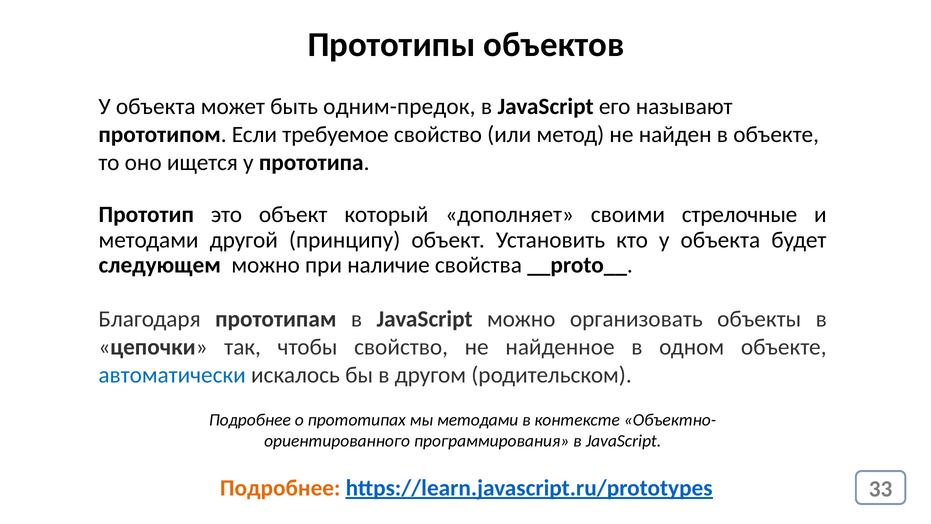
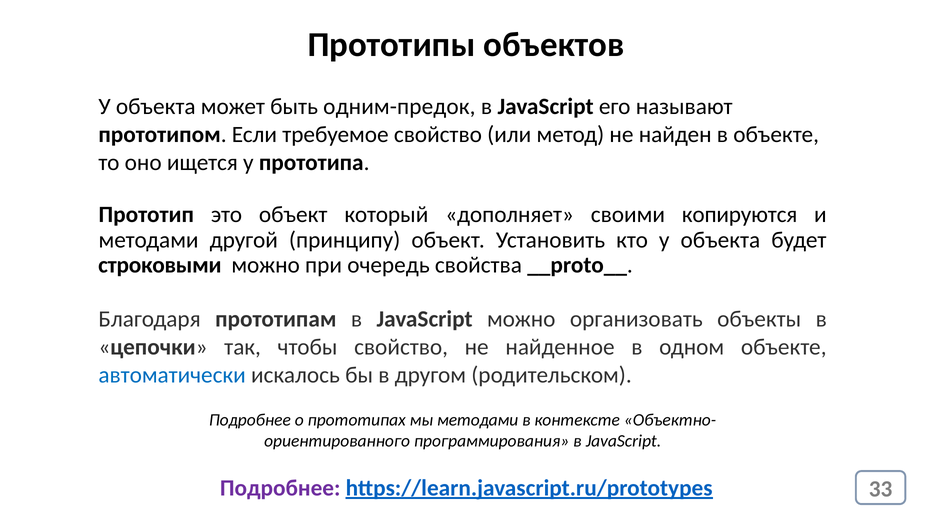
стрелочные: стрелочные -> копируются (740, 215)
следующем: следующем -> строковыми (160, 265)
наличие: наличие -> очередь (388, 265)
Подробнее colour: orange -> purple (280, 488)
